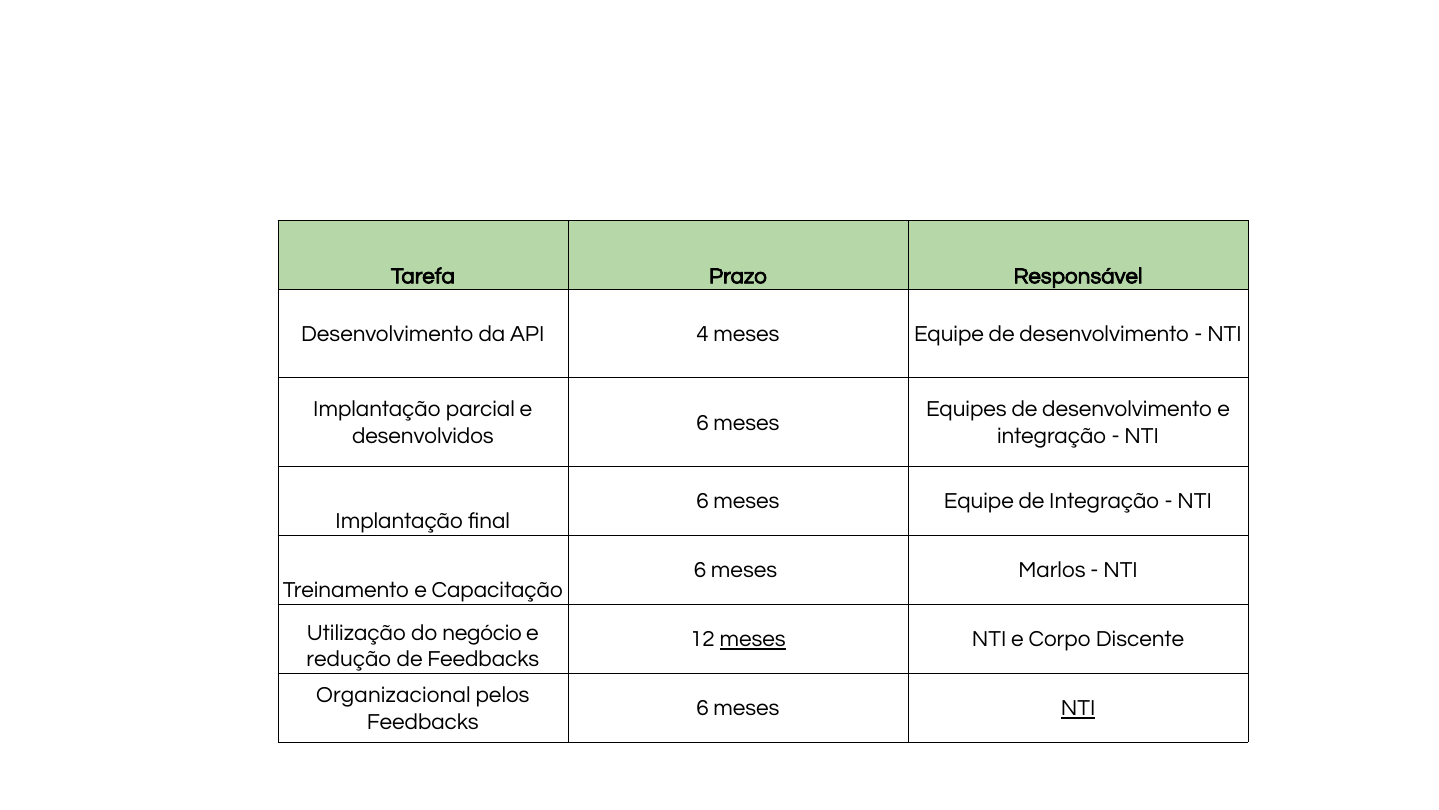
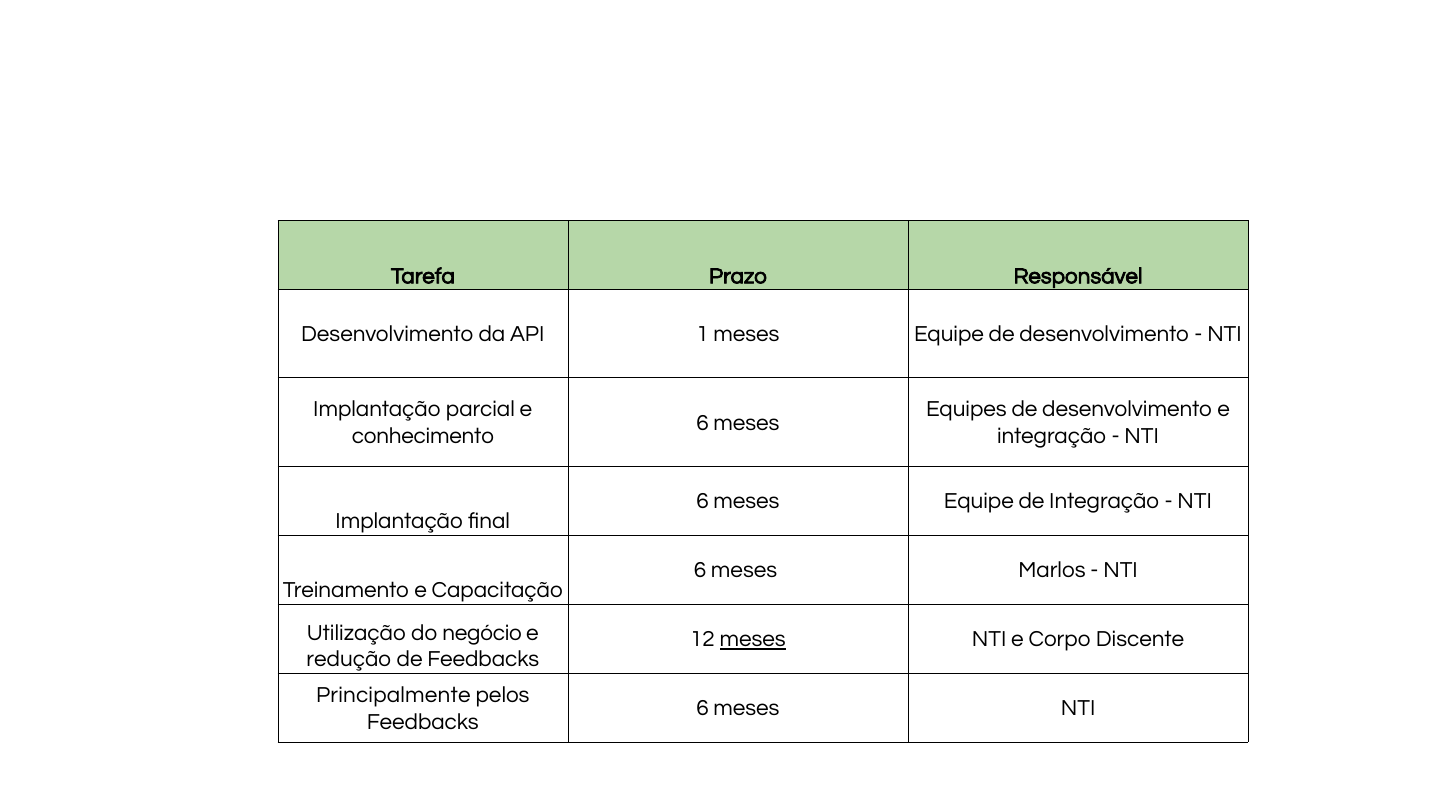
4: 4 -> 1 (702, 334)
desenvolvidos: desenvolvidos -> conhecimento (423, 436)
Organizacional: Organizacional -> Principalmente (393, 695)
NTI underline: present -> none (1078, 708)
